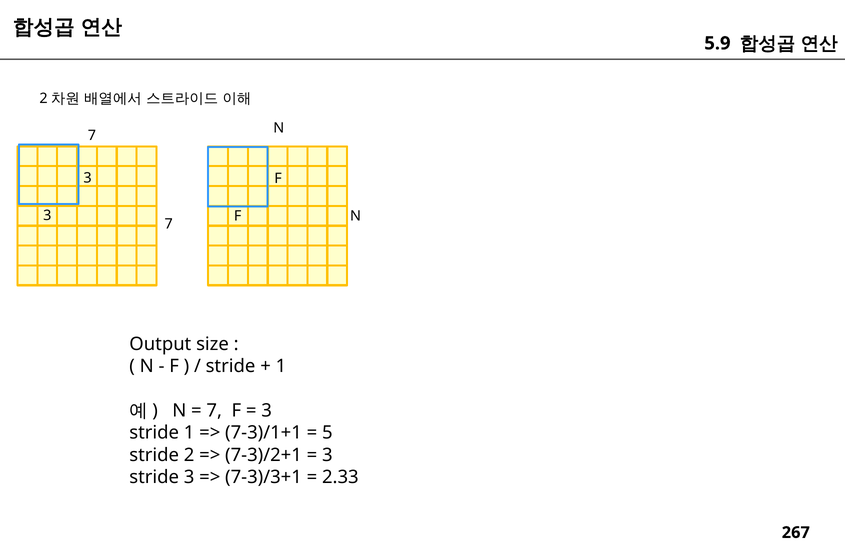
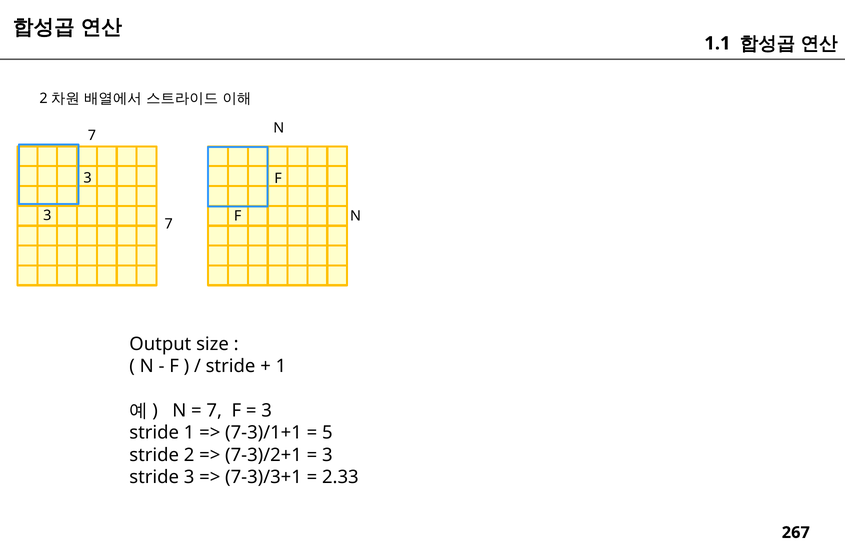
5.9: 5.9 -> 1.1 (717, 43)
